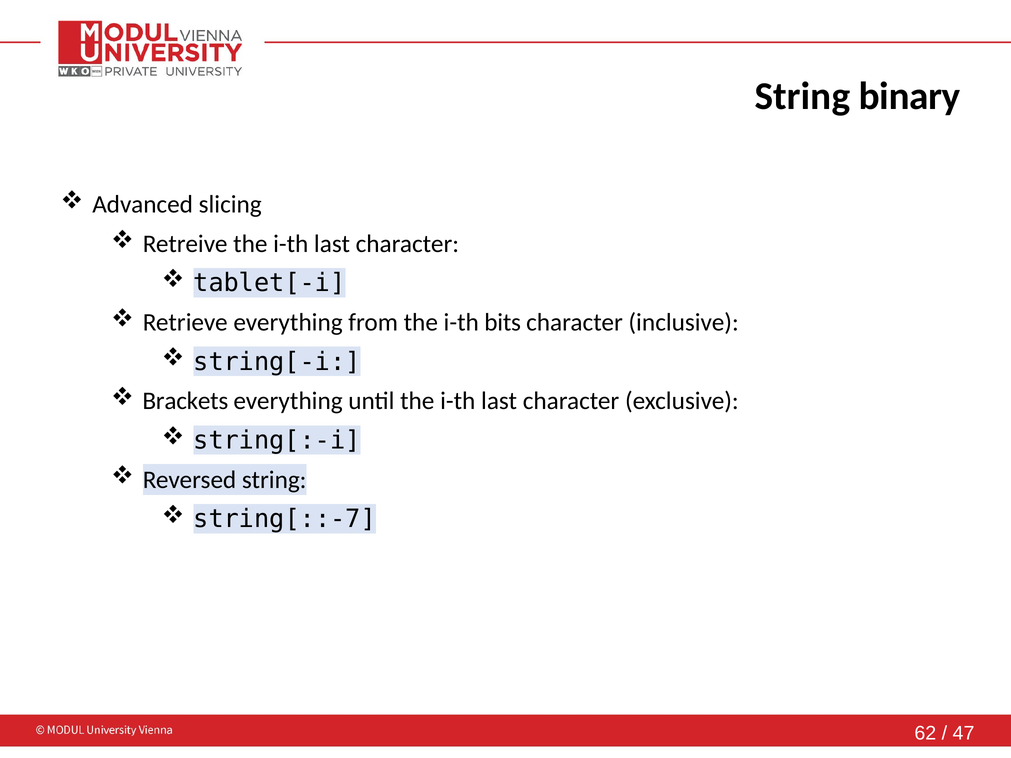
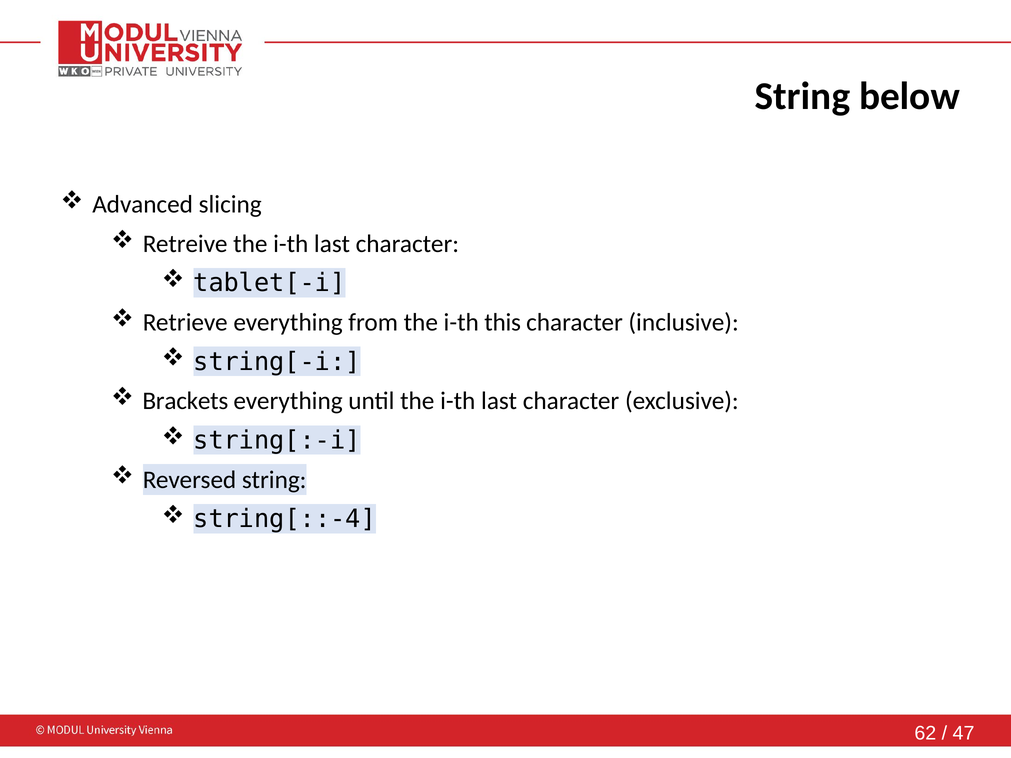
binary: binary -> below (909, 96)
bits: bits -> this (503, 323)
string[::-7: string[::-7 -> string[::-4 (285, 519)
